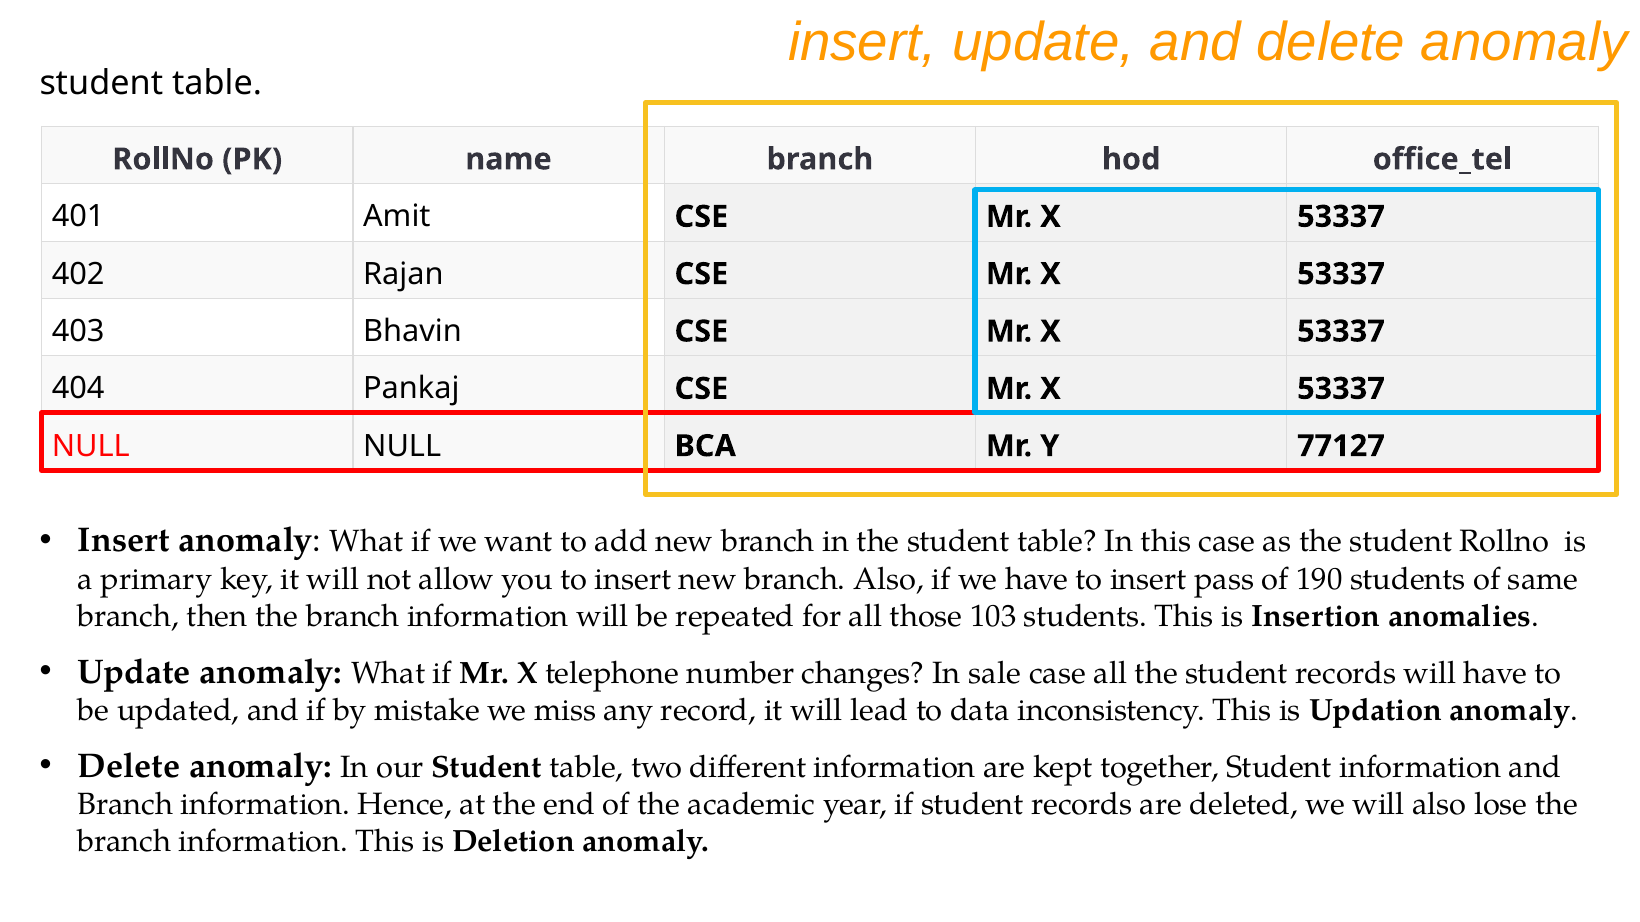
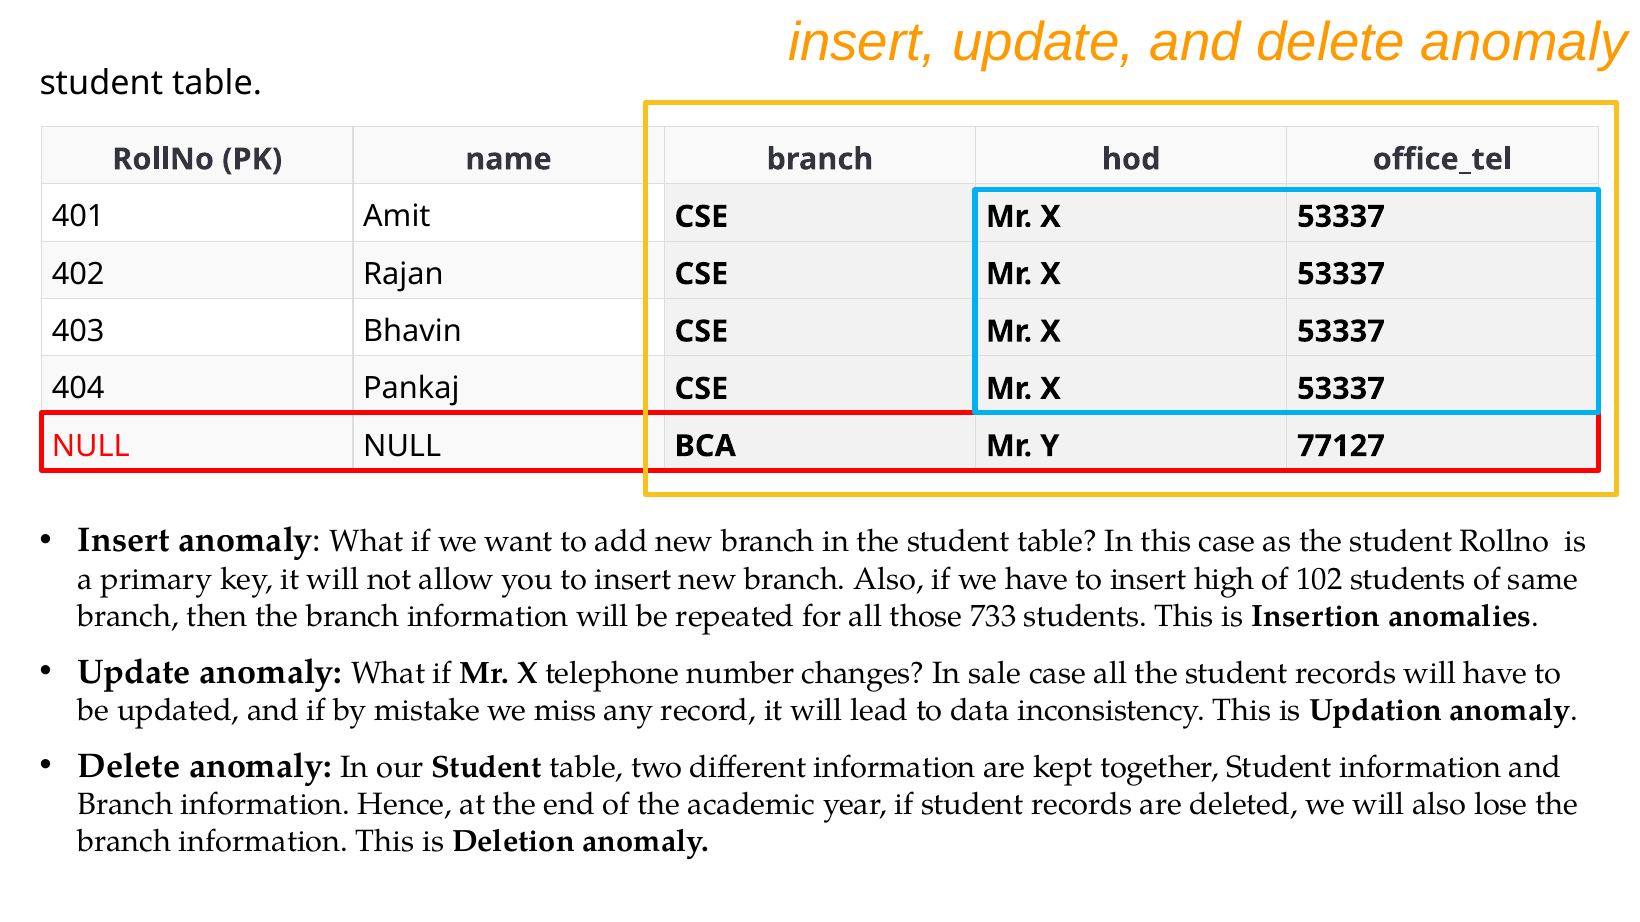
pass: pass -> high (1224, 580)
190: 190 -> 102 (1319, 580)
103: 103 -> 733 (993, 617)
